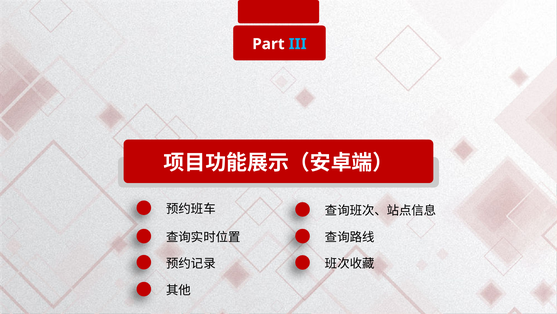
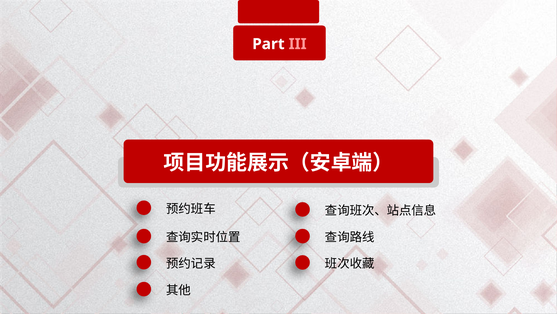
III colour: light blue -> pink (298, 44)
